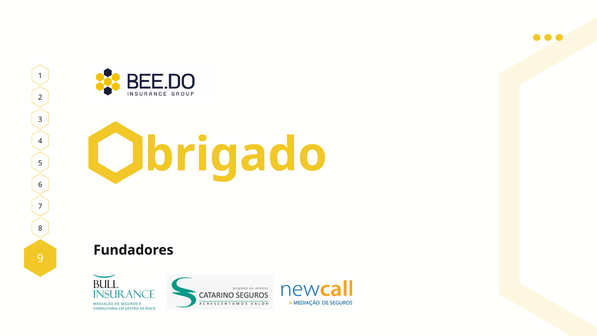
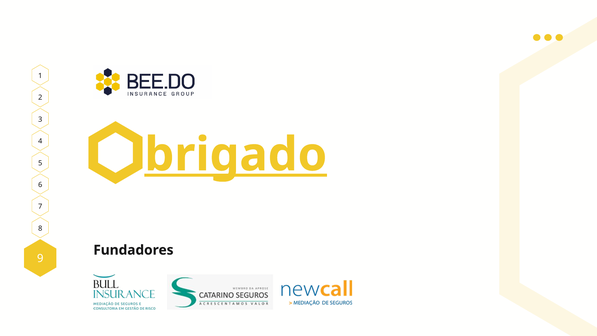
brigado underline: none -> present (236, 155)
